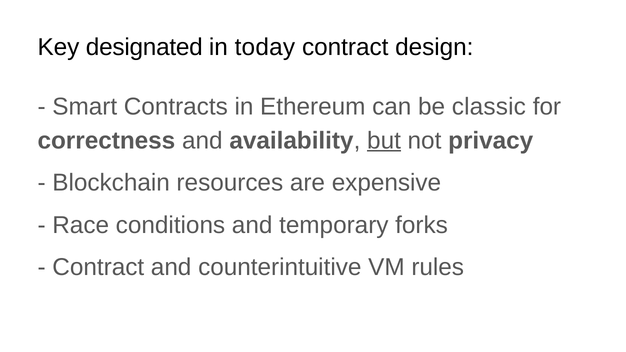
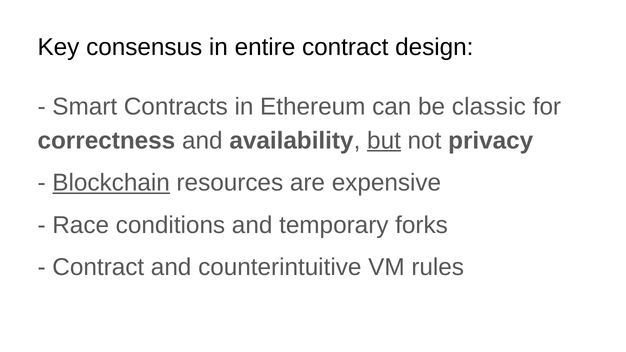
designated: designated -> consensus (144, 47)
today: today -> entire (265, 47)
Blockchain underline: none -> present (111, 183)
